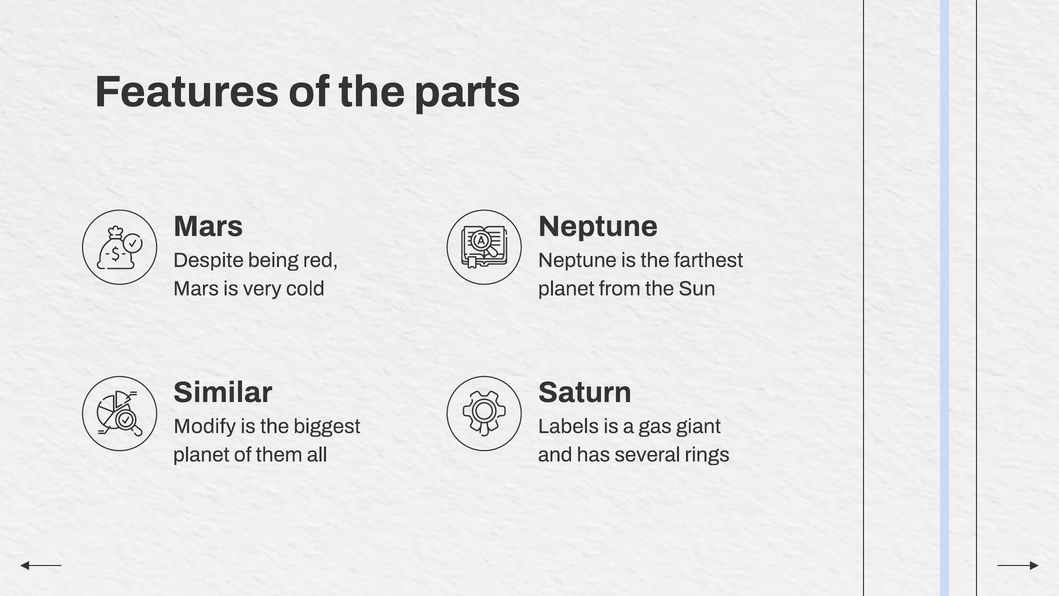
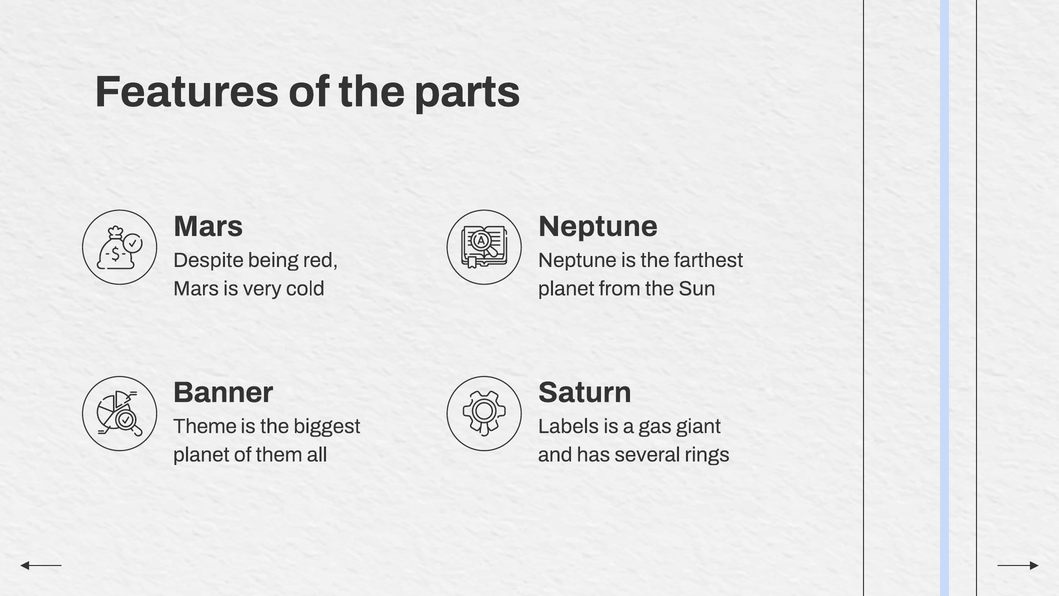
Similar: Similar -> Banner (223, 392)
Modify: Modify -> Theme (205, 426)
